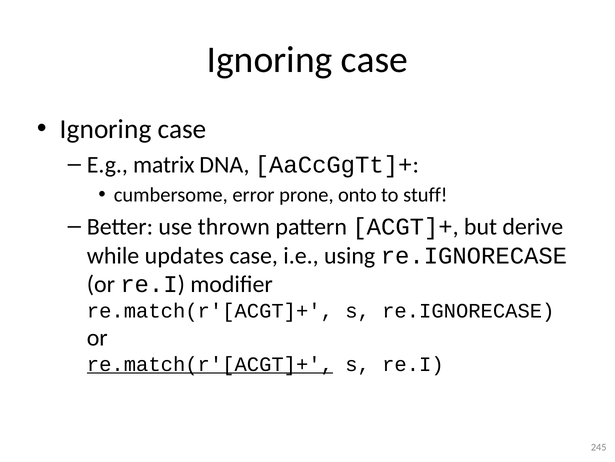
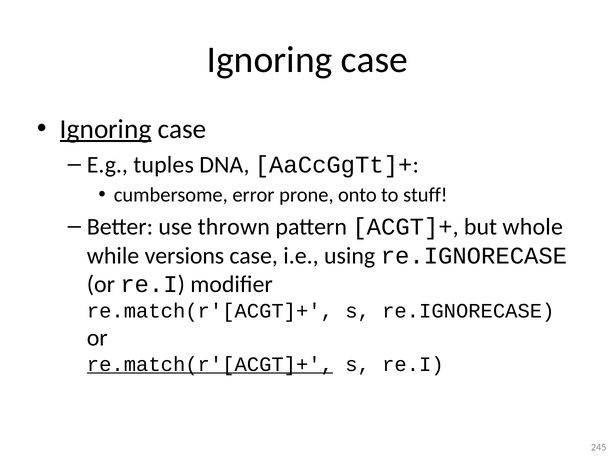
Ignoring underline: none -> present (106, 129)
matrix: matrix -> tuples (164, 164)
derive: derive -> whole (533, 227)
updates: updates -> versions (184, 255)
